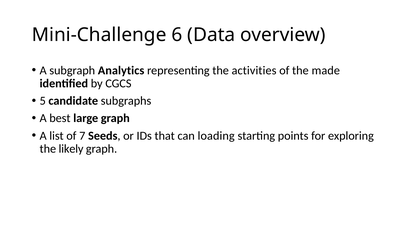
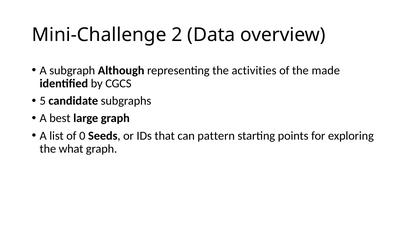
6: 6 -> 2 (177, 35)
Analytics: Analytics -> Although (121, 71)
7: 7 -> 0 (82, 136)
loading: loading -> pattern (216, 136)
likely: likely -> what (71, 149)
